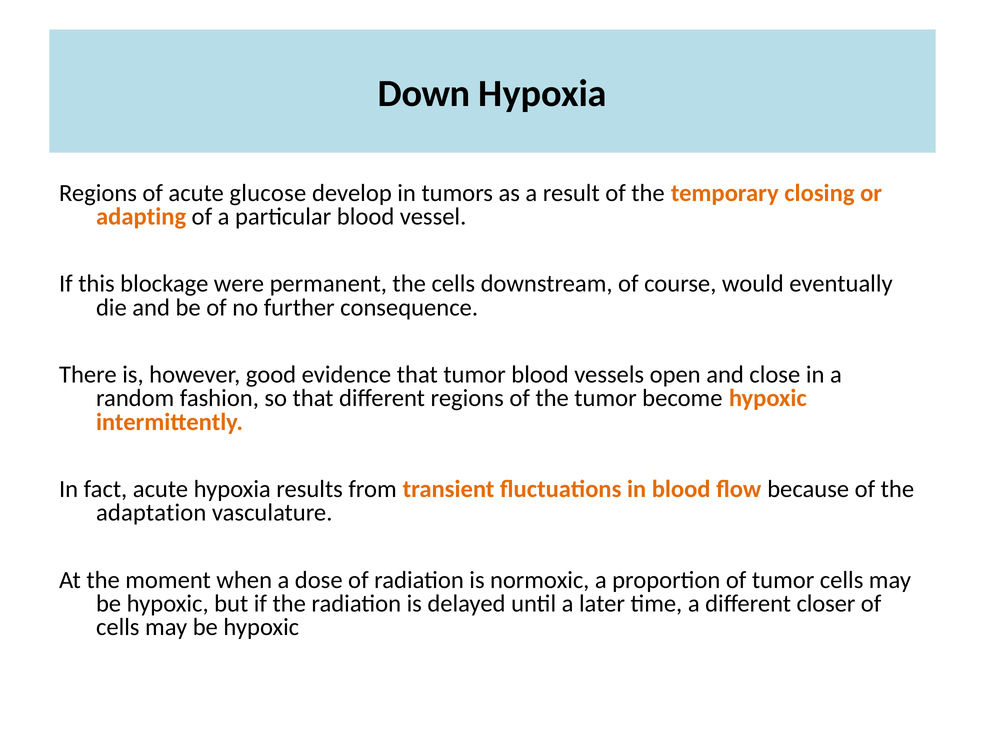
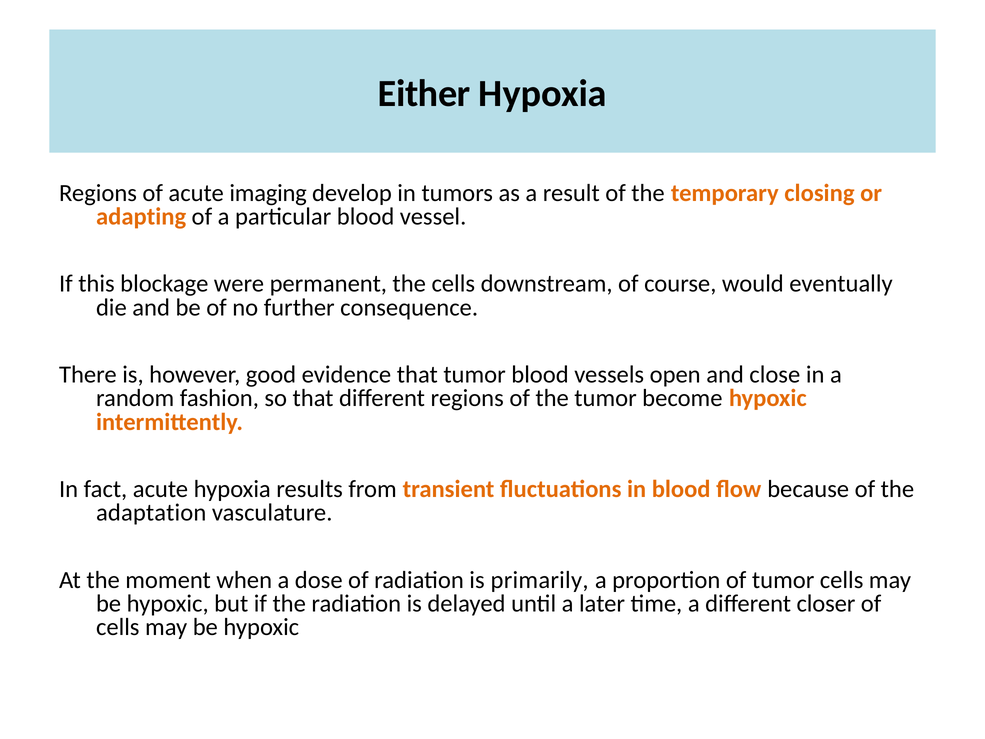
Down: Down -> Either (424, 94)
glucose: glucose -> imaging (268, 193)
normoxic: normoxic -> primarily (540, 580)
